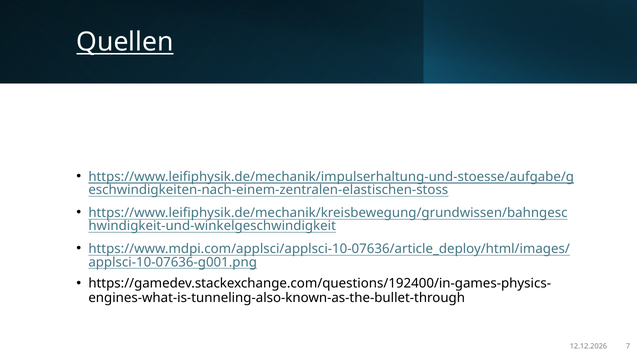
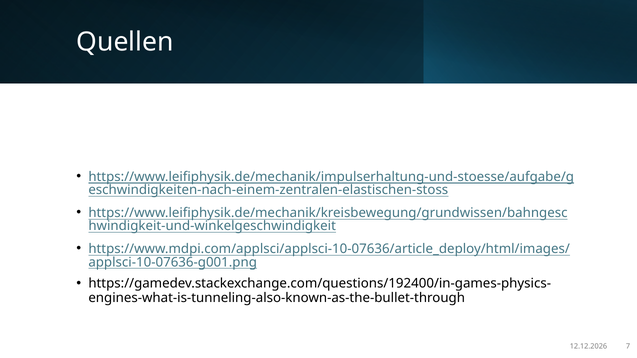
Quellen underline: present -> none (125, 42)
